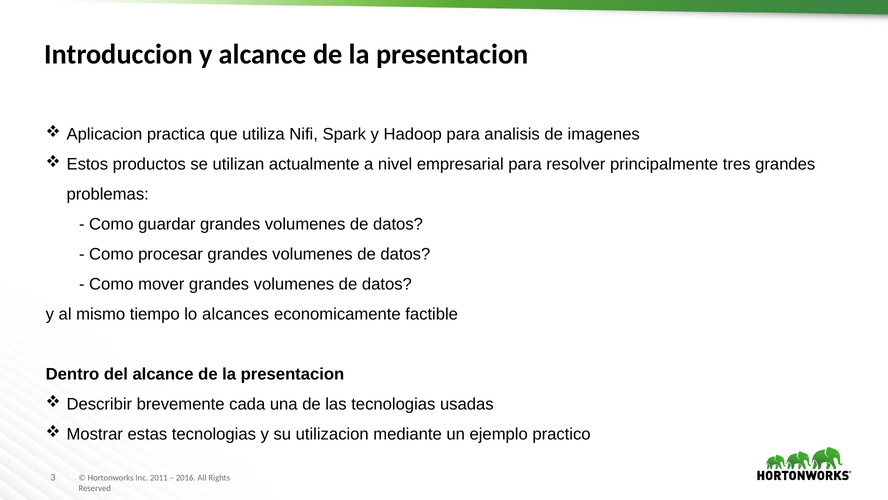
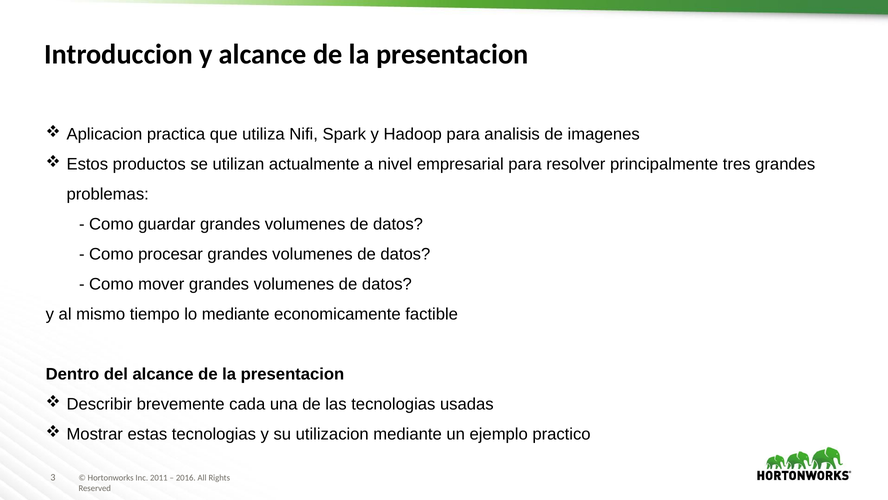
lo alcances: alcances -> mediante (236, 314)
